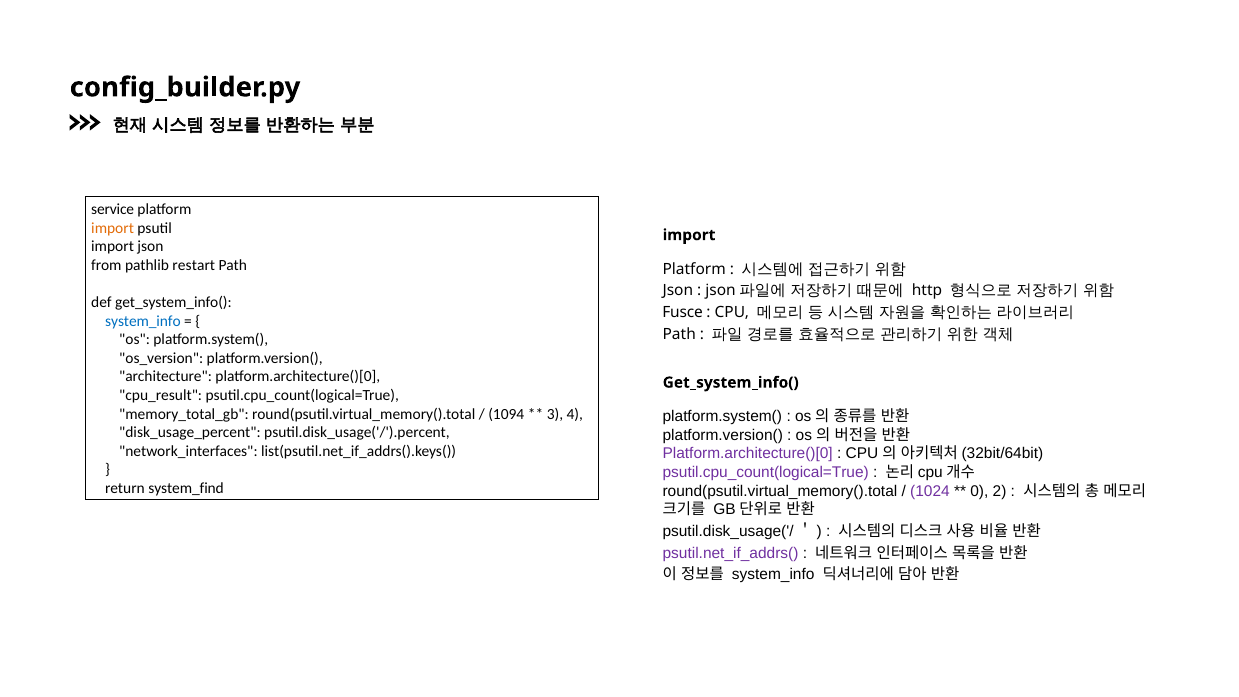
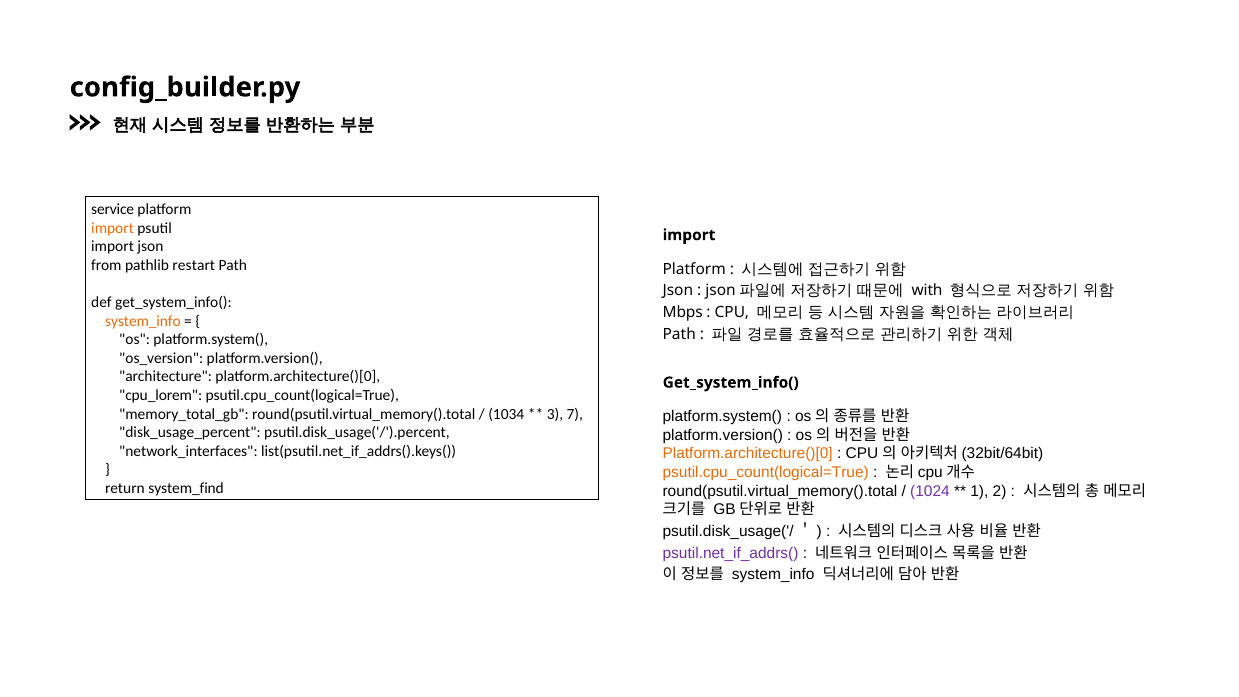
http: http -> with (927, 291)
Fusce: Fusce -> Mbps (683, 312)
system_info colour: blue -> orange (143, 321)
cpu_result: cpu_result -> cpu_lorem (161, 395)
1094: 1094 -> 1034 (506, 414)
4: 4 -> 7 (575, 414)
Platform.architecture()[0 colour: purple -> orange (748, 454)
psutil.cpu_count(logical=True colour: purple -> orange (766, 472)
0: 0 -> 1 (979, 491)
